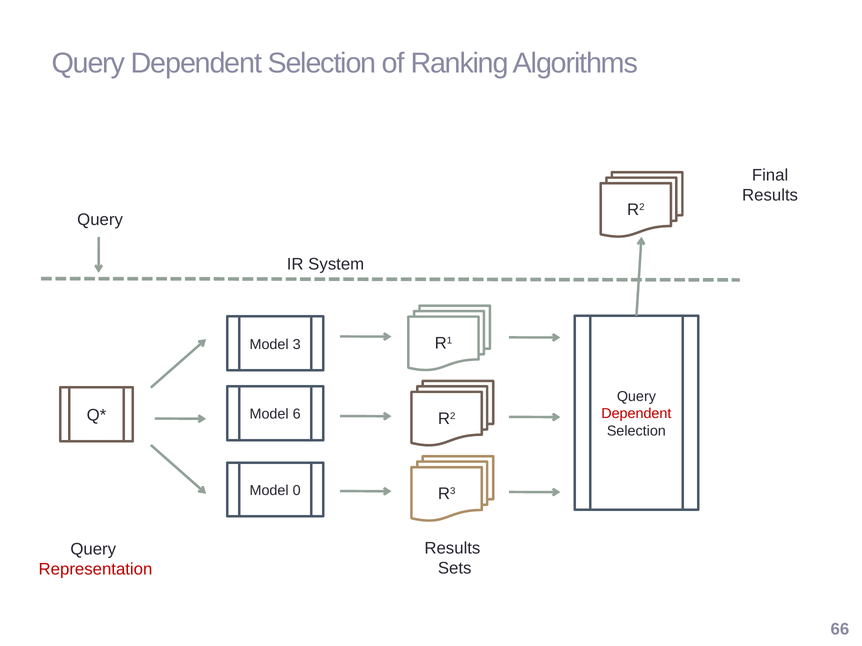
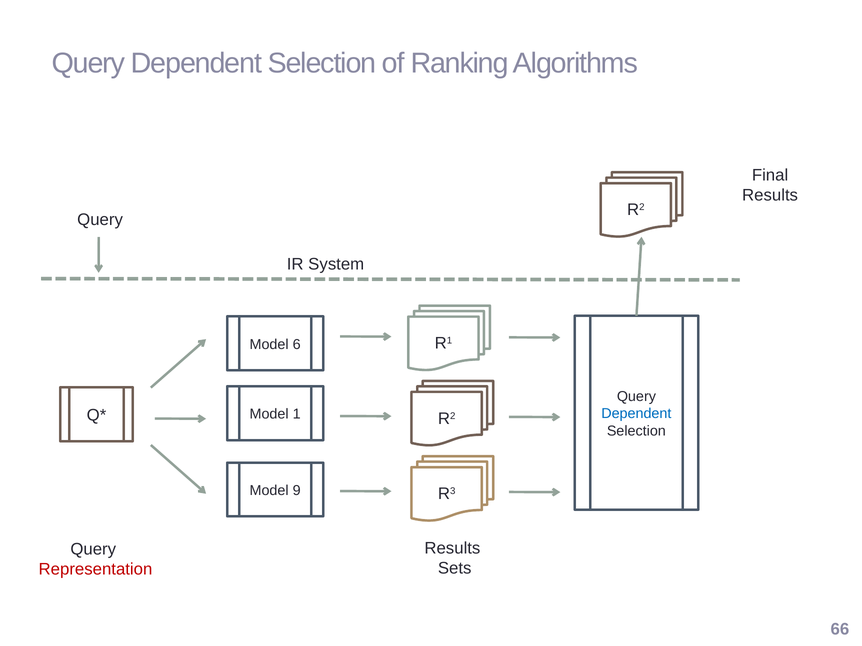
3: 3 -> 6 (297, 345)
Dependent colour: red -> blue (636, 414)
6: 6 -> 1 (297, 414)
0: 0 -> 9 (297, 491)
